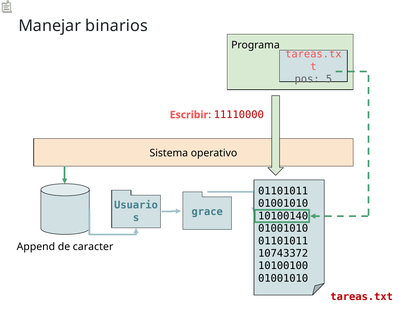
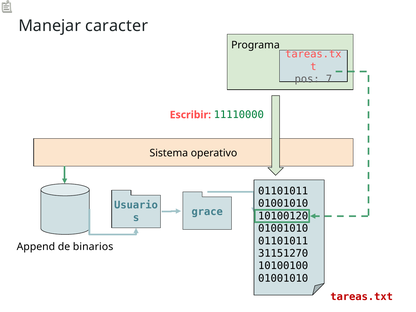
binarios: binarios -> caracter (117, 26)
5: 5 -> 7 (329, 79)
11110000 colour: red -> green (239, 115)
10100140: 10100140 -> 10100120 (283, 216)
caracter: caracter -> binarios (93, 247)
10743372: 10743372 -> 31151270 (283, 253)
